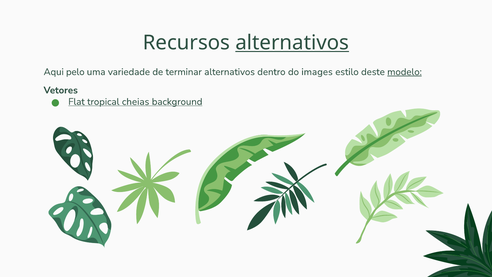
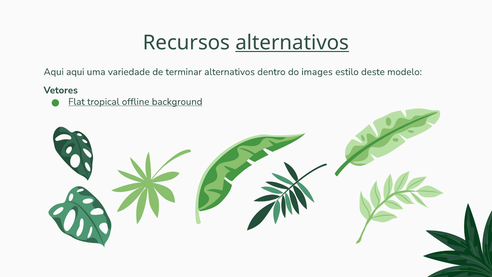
Aqui pelo: pelo -> aqui (75, 72)
modelo underline: present -> none (405, 72)
cheias: cheias -> offline (136, 102)
